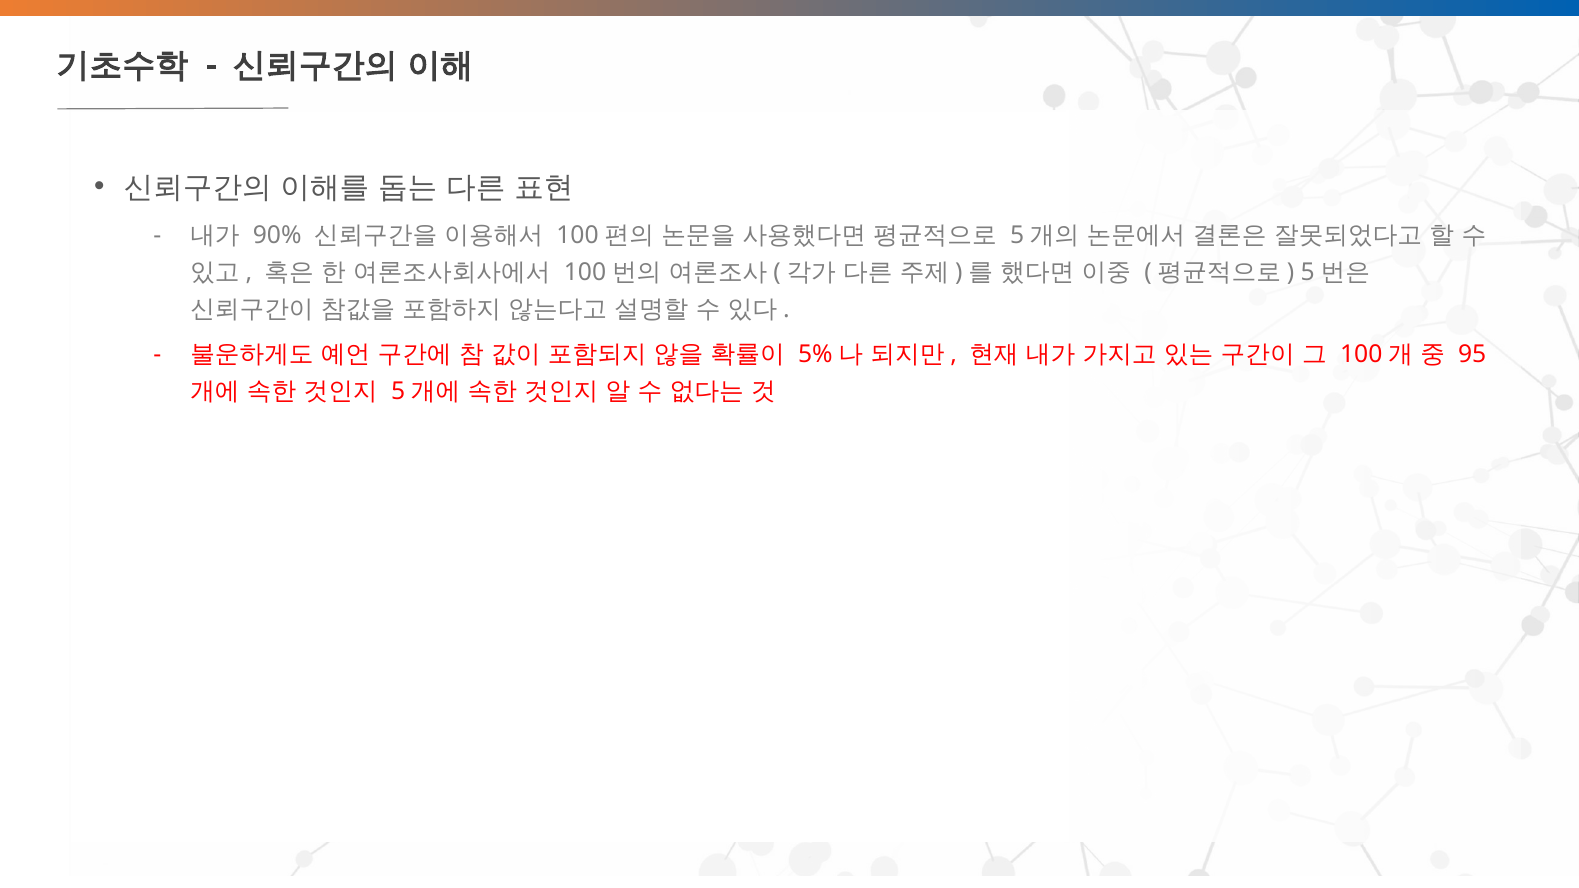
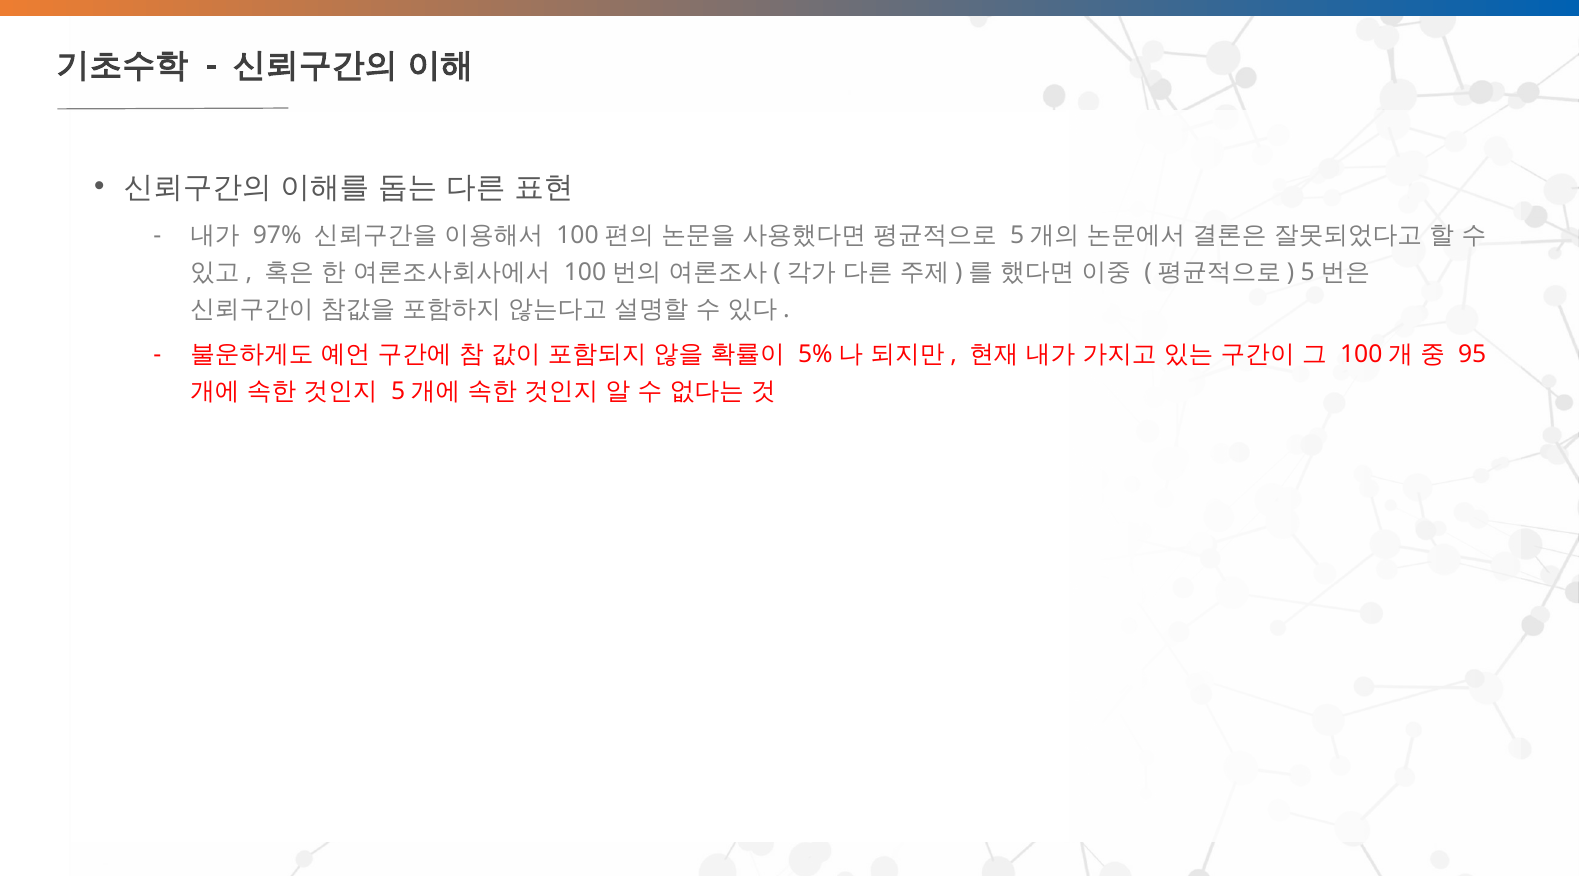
90%: 90% -> 97% (277, 235)
